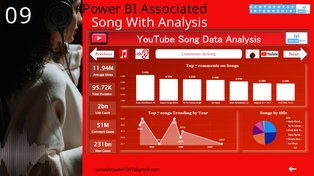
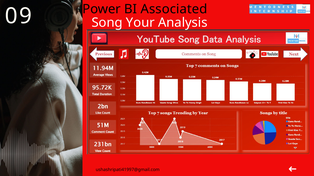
With: With -> Your (140, 23)
